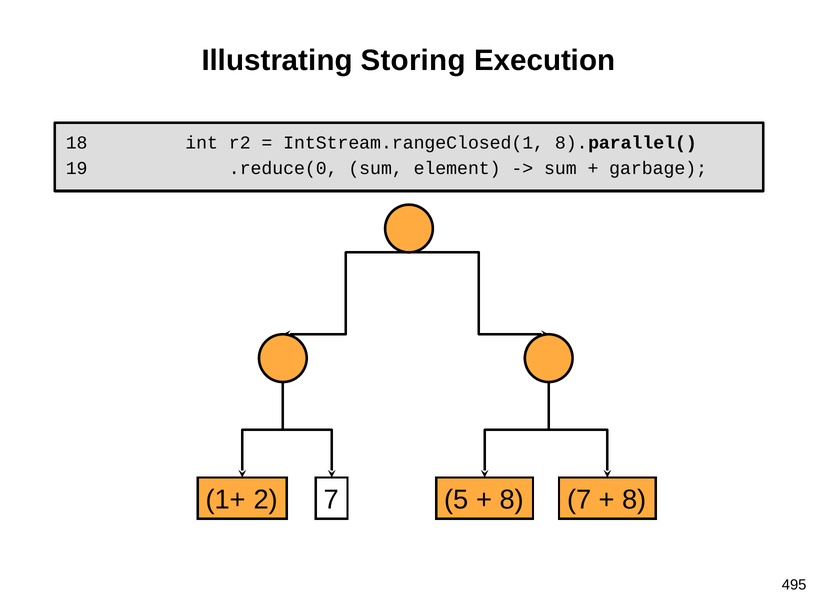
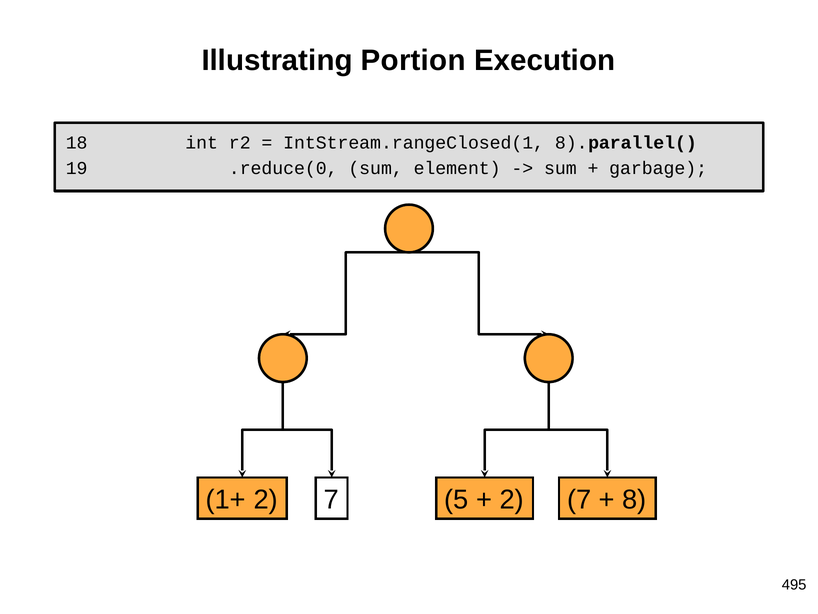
Storing: Storing -> Portion (413, 60)
8: 8 -> 2 (512, 500)
